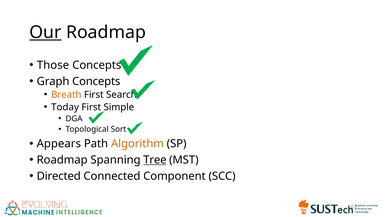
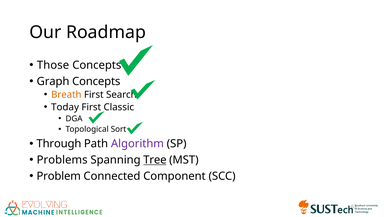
Our underline: present -> none (45, 32)
Simple: Simple -> Classic (119, 107)
Appears: Appears -> Through (59, 144)
Algorithm colour: orange -> purple (137, 144)
Roadmap: Roadmap -> Problems (62, 160)
Directed: Directed -> Problem (59, 176)
